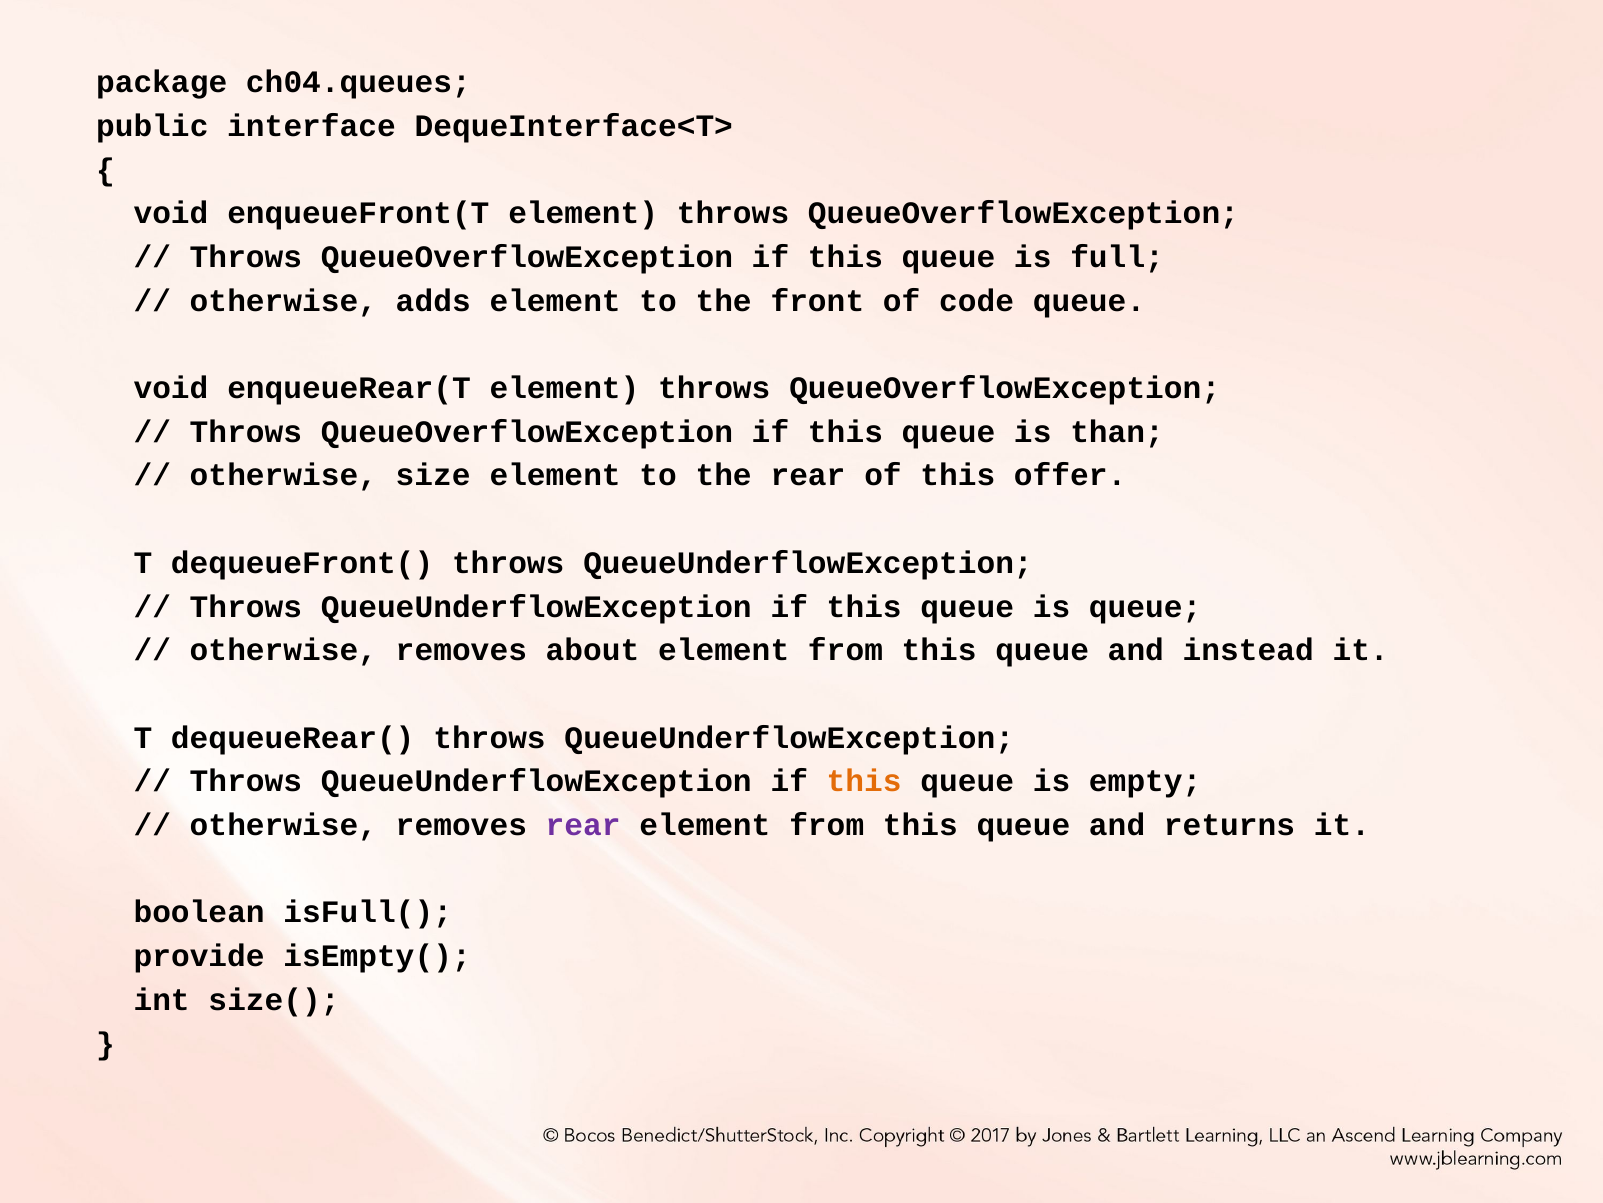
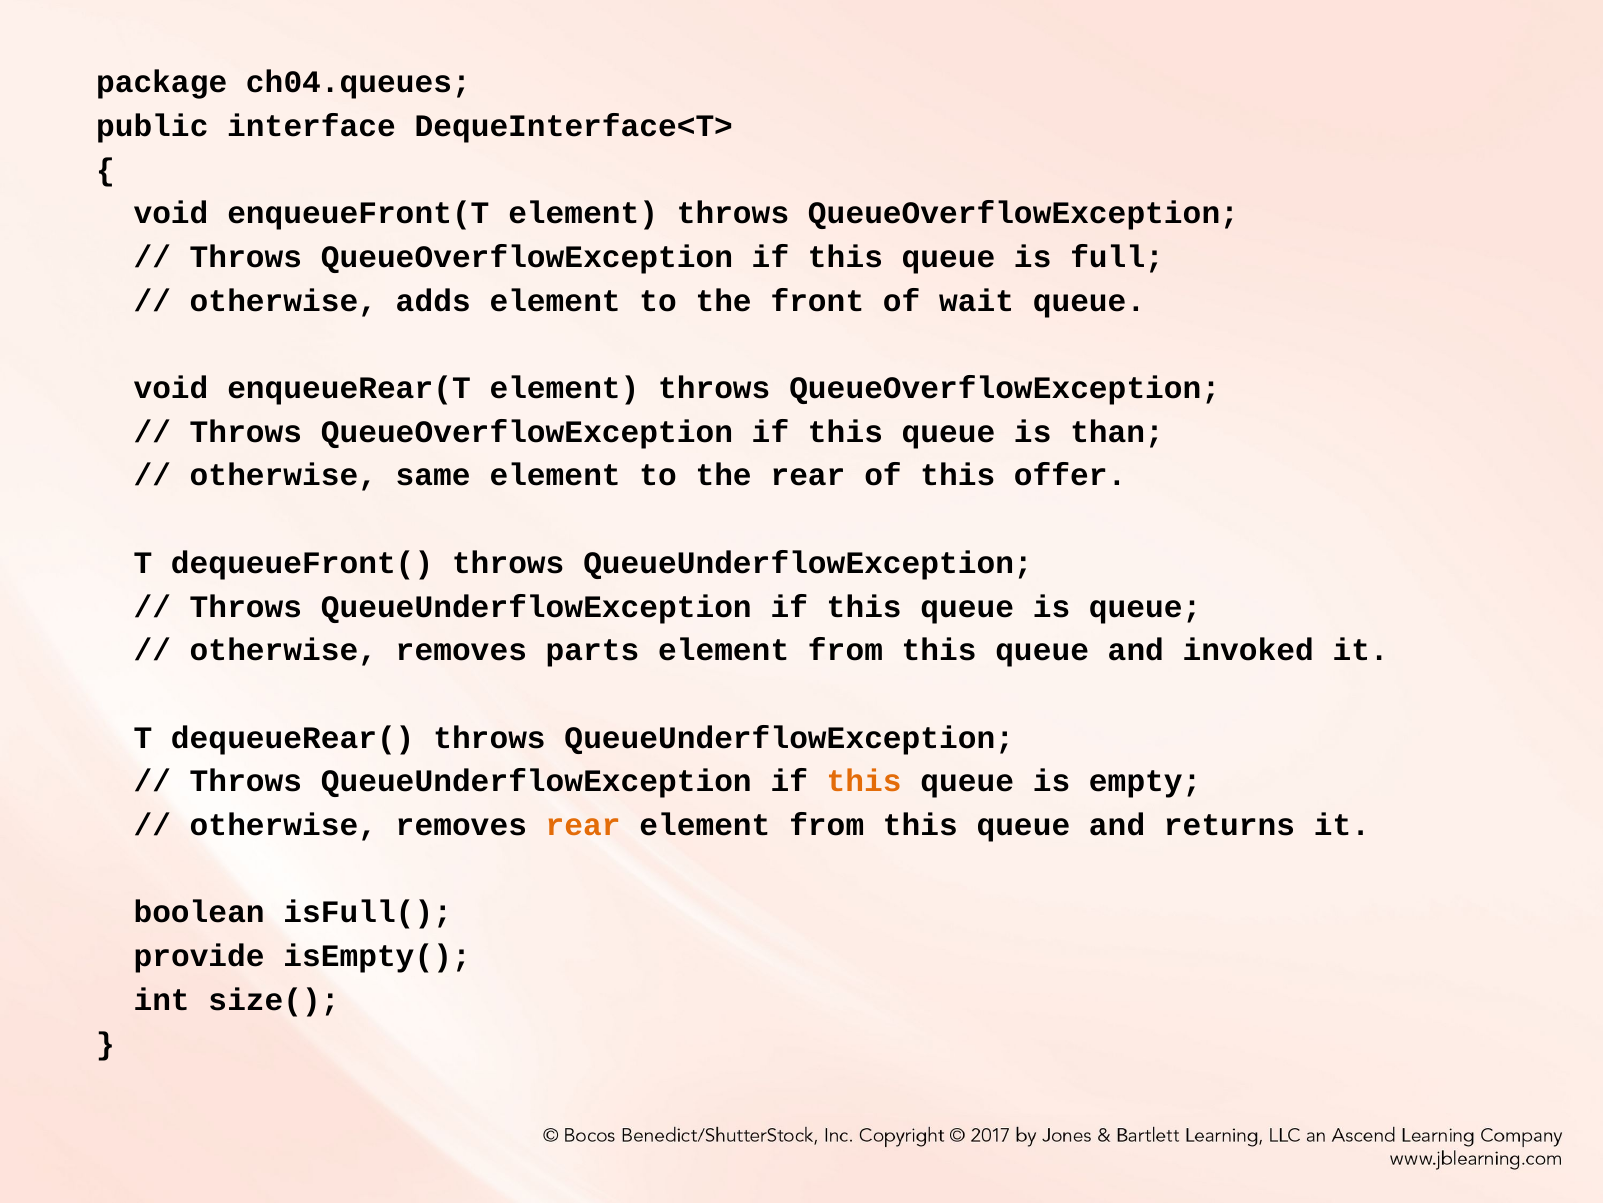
code: code -> wait (977, 301)
size: size -> same (433, 475)
about: about -> parts (592, 650)
instead: instead -> invoked (1248, 650)
rear colour: purple -> orange (583, 825)
